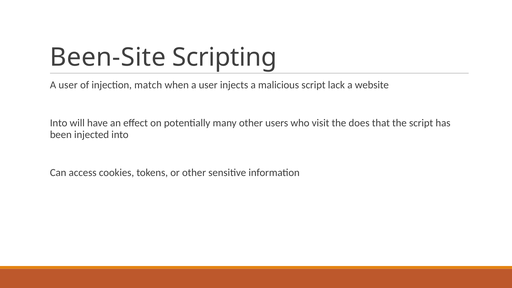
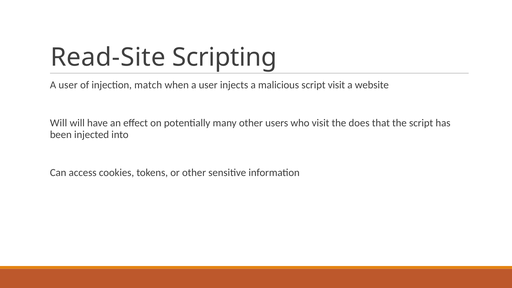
Been-Site: Been-Site -> Read-Site (108, 57)
script lack: lack -> visit (336, 85)
Into: Into -> Will (59, 123)
